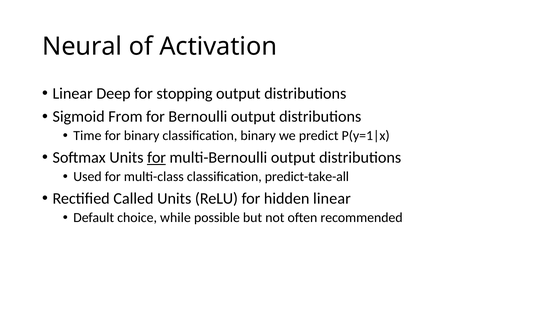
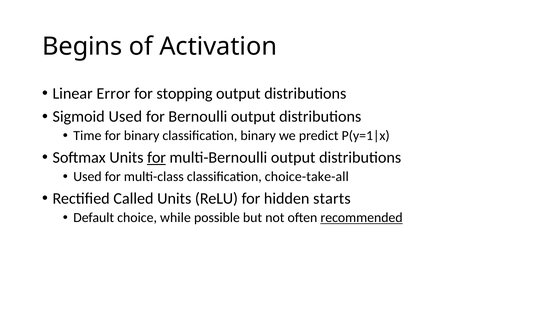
Neural: Neural -> Begins (82, 46)
Deep: Deep -> Error (113, 93)
Sigmoid From: From -> Used (125, 117)
predict-take-all: predict-take-all -> choice-take-all (307, 177)
hidden linear: linear -> starts (332, 199)
recommended underline: none -> present (362, 218)
